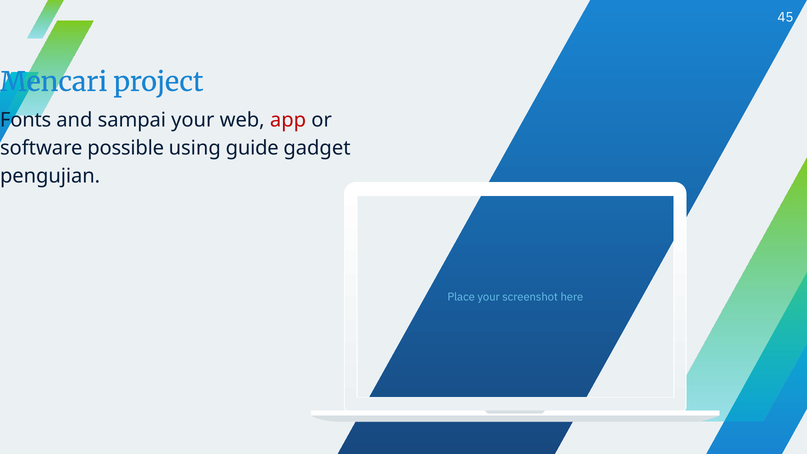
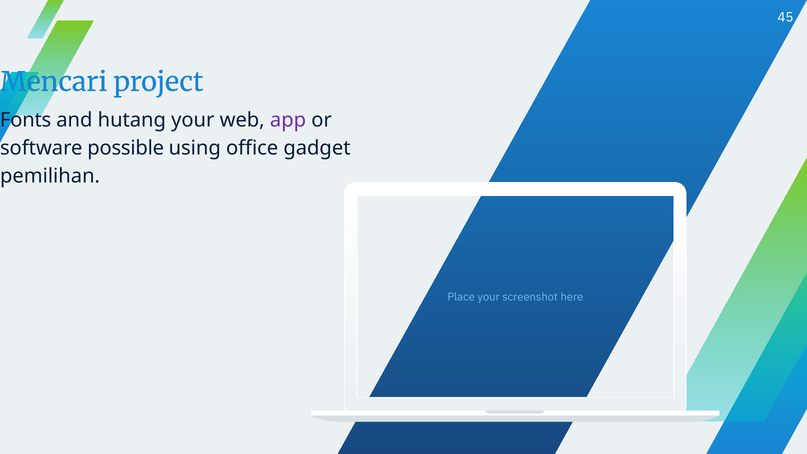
sampai: sampai -> hutang (132, 120)
app colour: red -> purple (288, 120)
guide: guide -> office (252, 148)
pengujian: pengujian -> pemilihan (50, 176)
